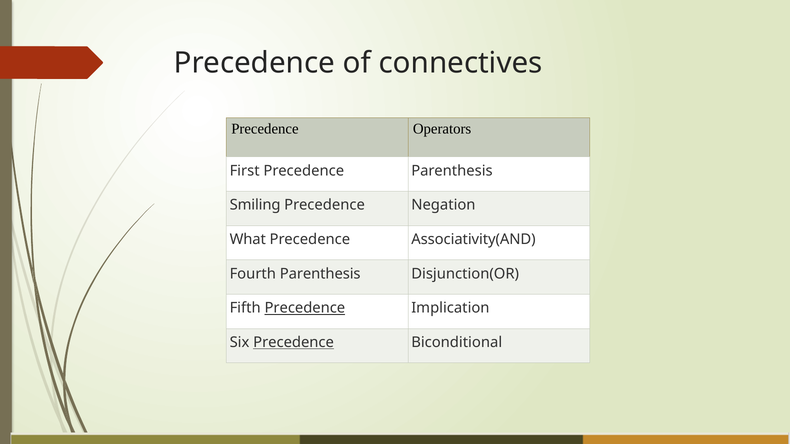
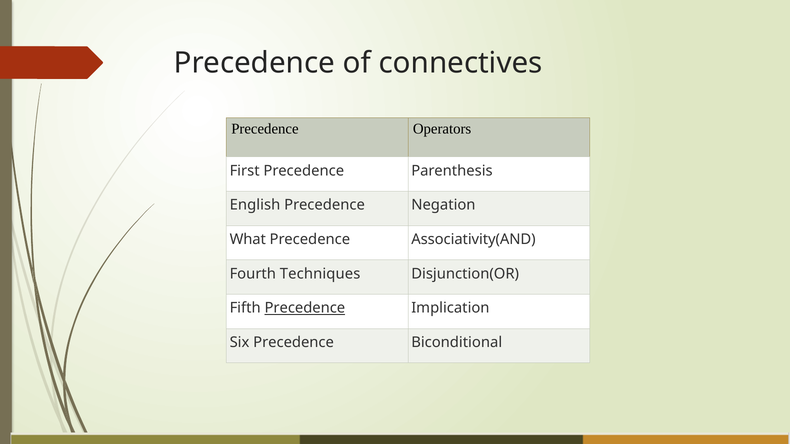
Smiling: Smiling -> English (255, 205)
Fourth Parenthesis: Parenthesis -> Techniques (320, 274)
Precedence underline: present -> none (294, 343)
